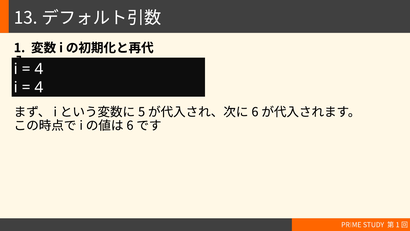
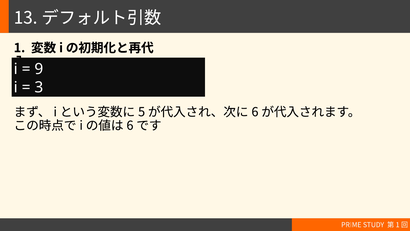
4: 4 -> 9 (39, 69)
4: 4 -> 3 (39, 87)
